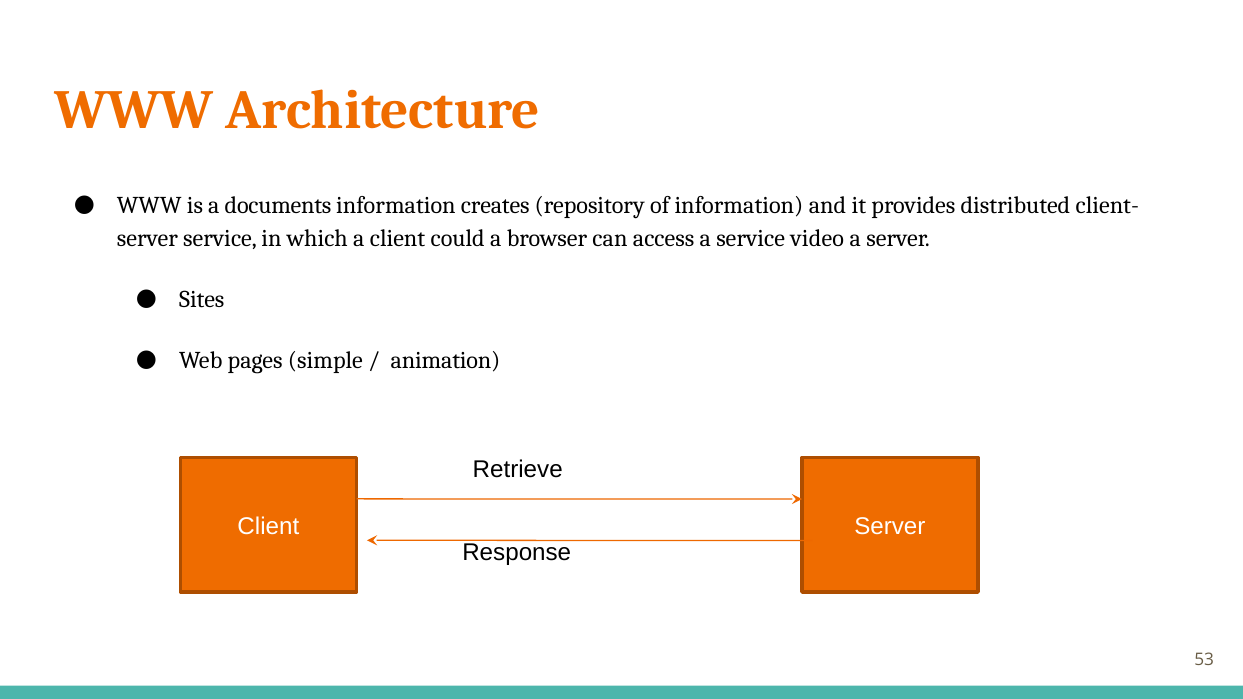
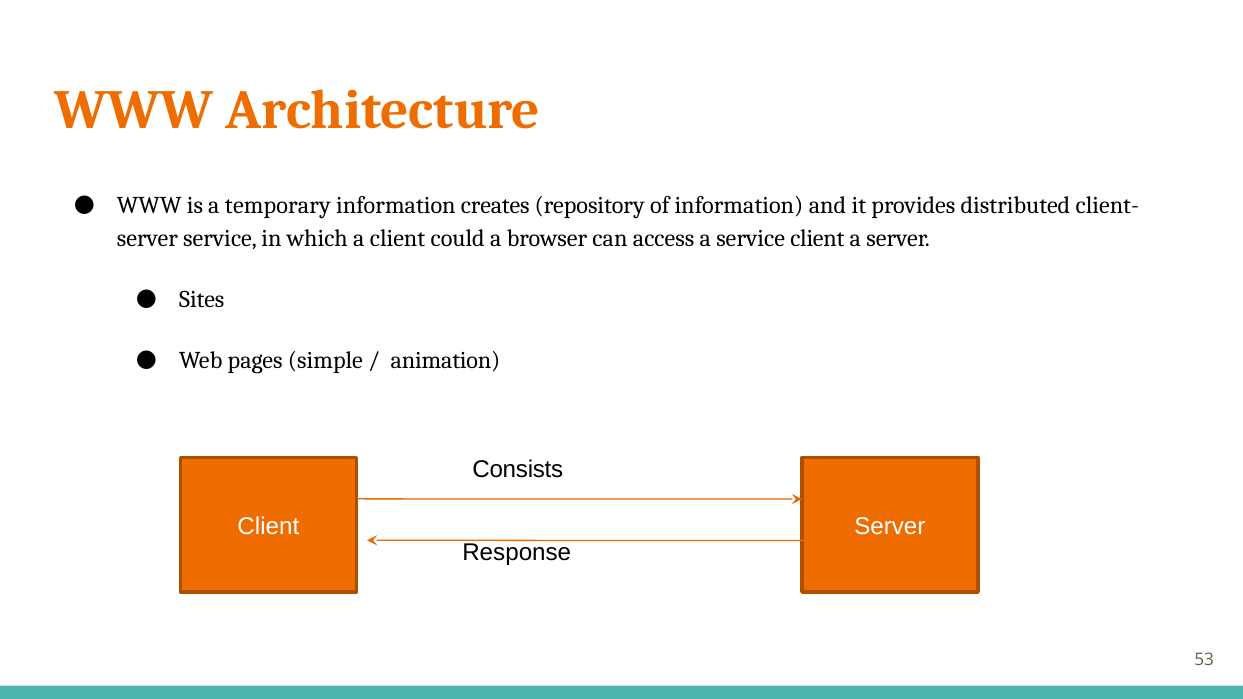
documents: documents -> temporary (278, 205)
service video: video -> client (817, 238)
Retrieve: Retrieve -> Consists (518, 470)
